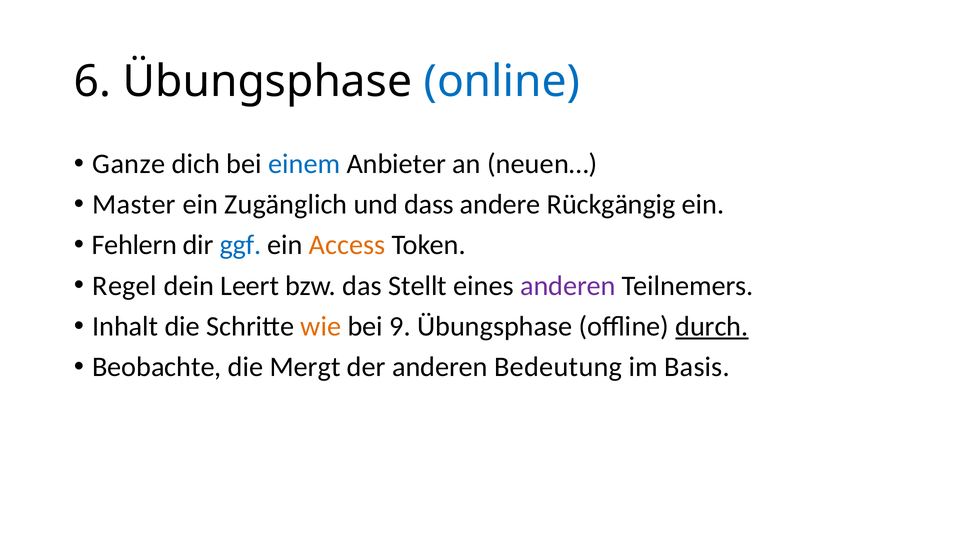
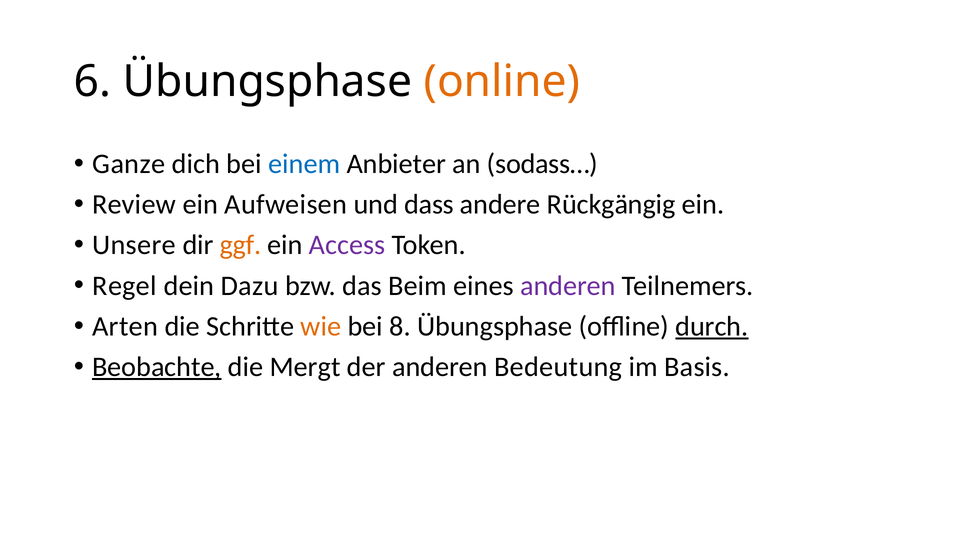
online colour: blue -> orange (502, 81)
neuen…: neuen… -> sodass… (542, 164)
Master: Master -> Review (134, 205)
Zugänglich: Zugänglich -> Aufweisen (286, 205)
Fehlern: Fehlern -> Unsere (134, 245)
ggf colour: blue -> orange (241, 245)
Access colour: orange -> purple (347, 245)
Leert: Leert -> Dazu (249, 286)
Stellt: Stellt -> Beim (418, 286)
Inhalt: Inhalt -> Arten (125, 327)
9: 9 -> 8 (400, 327)
Beobachte underline: none -> present (157, 367)
